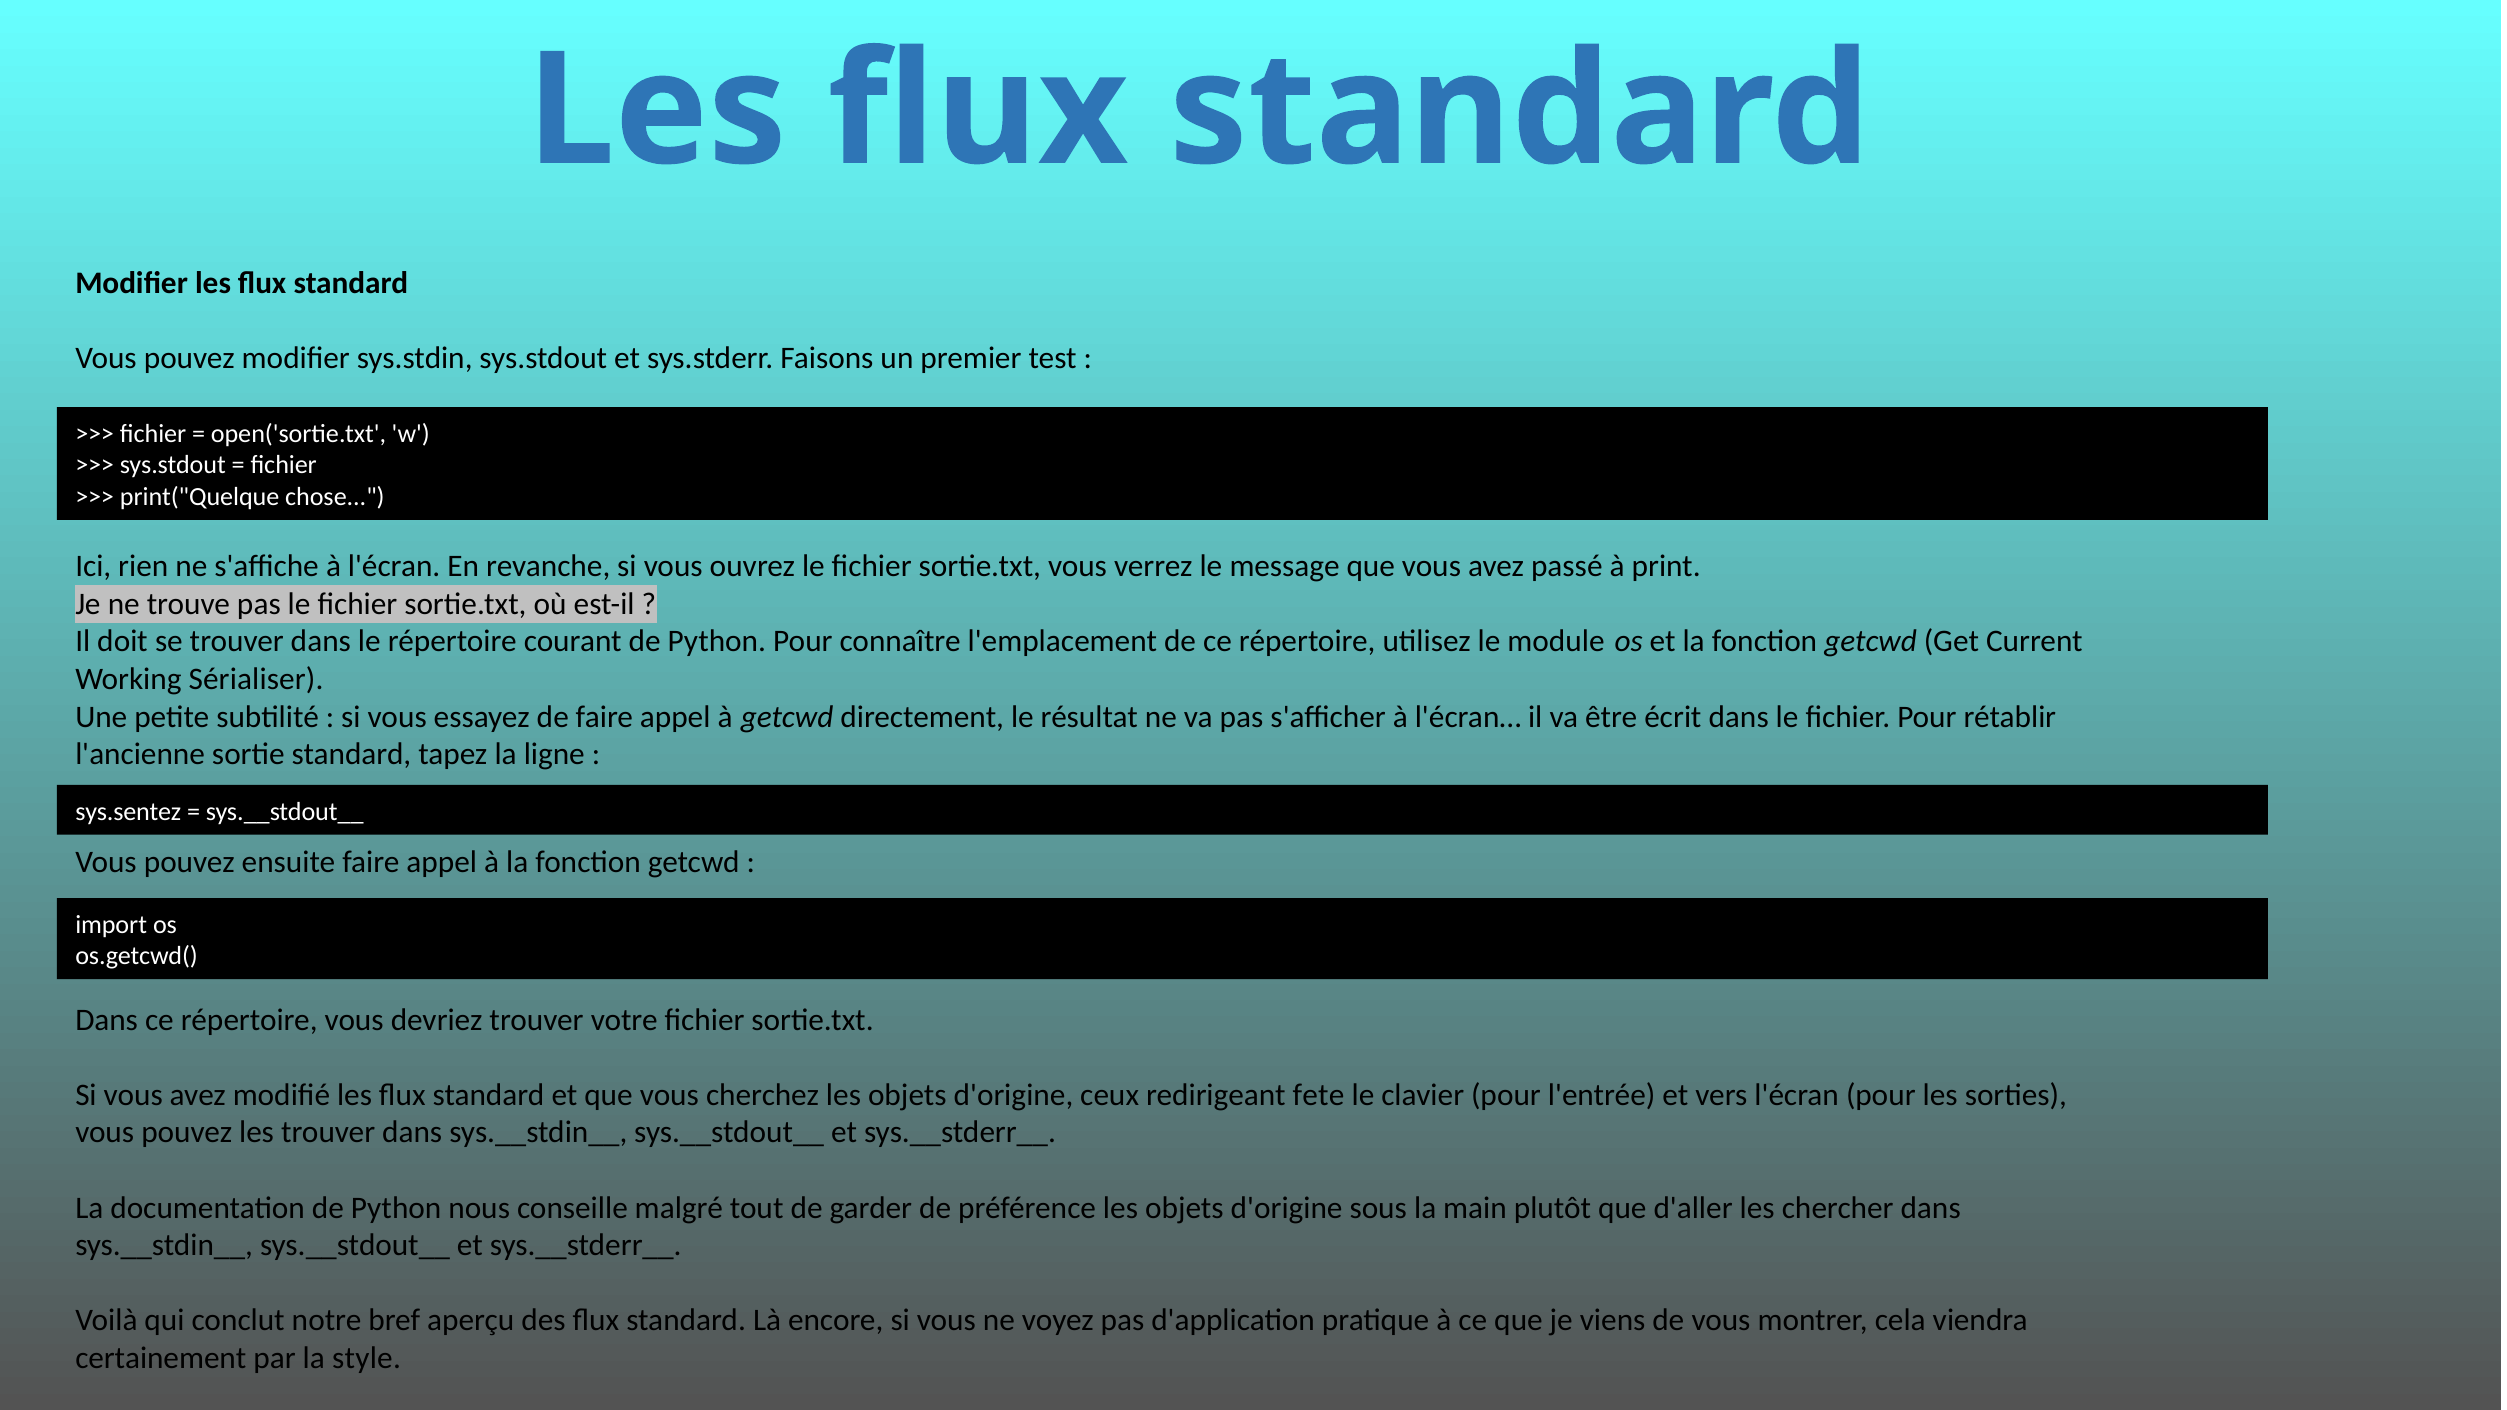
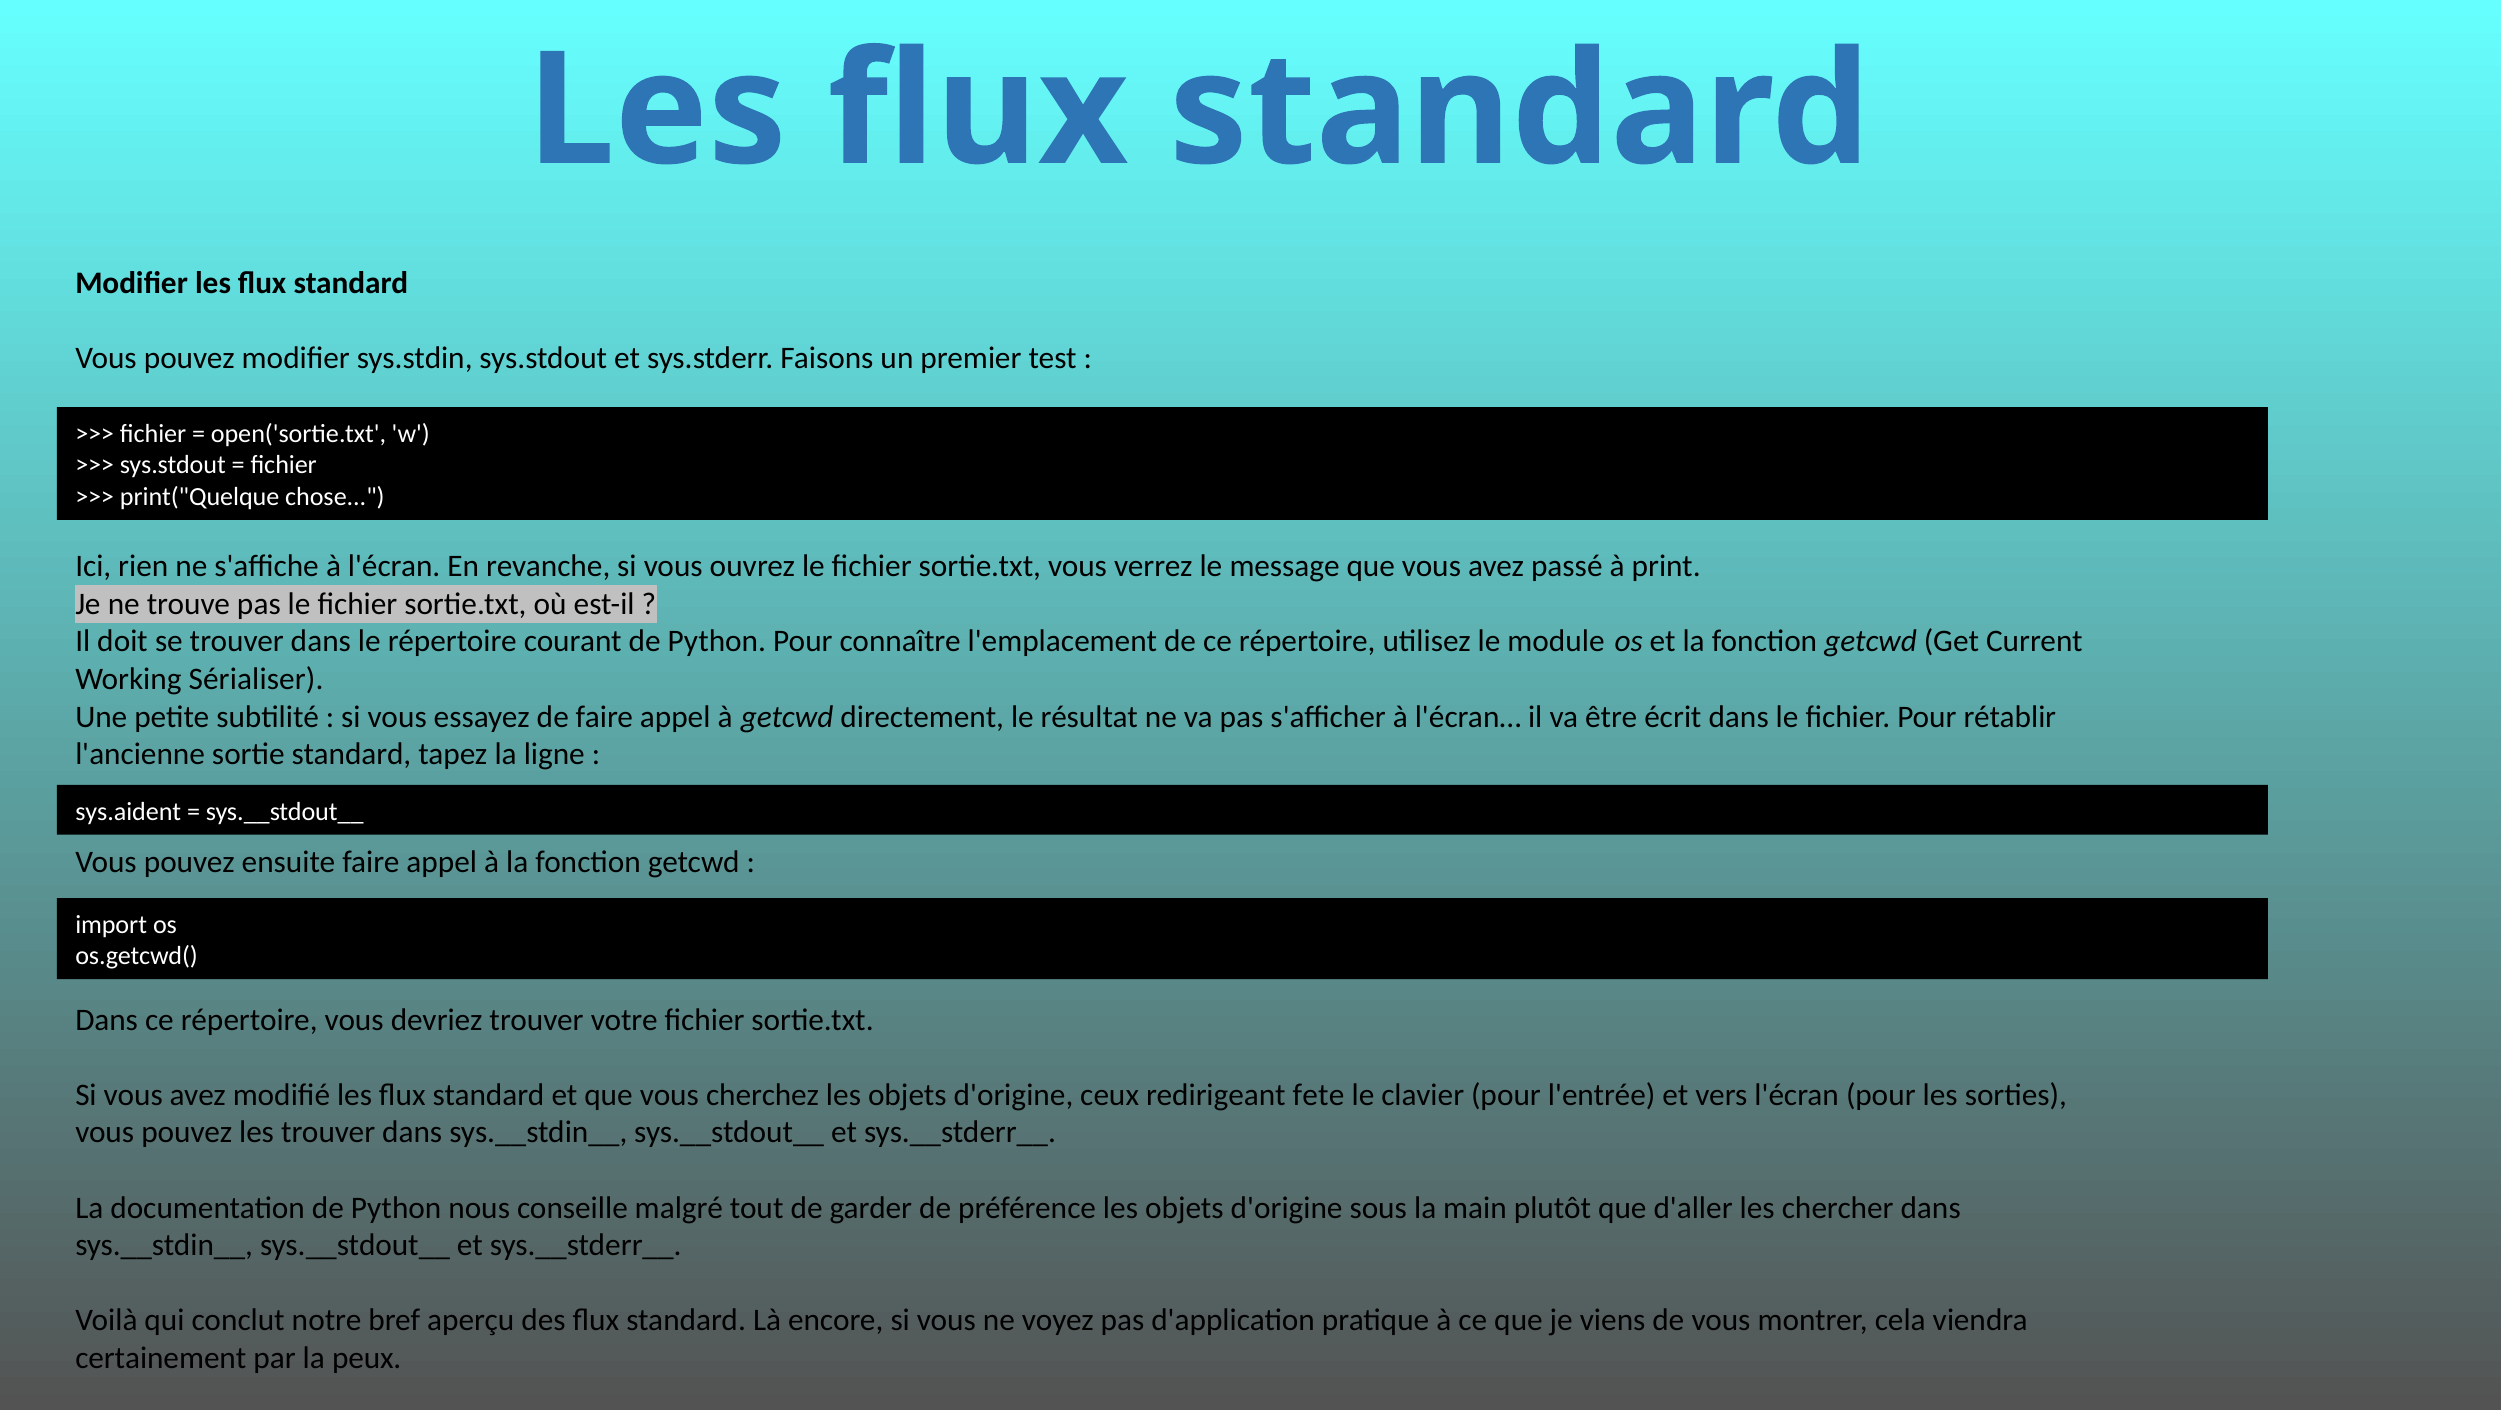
sys.sentez: sys.sentez -> sys.aident (128, 812)
style: style -> peux (367, 1358)
